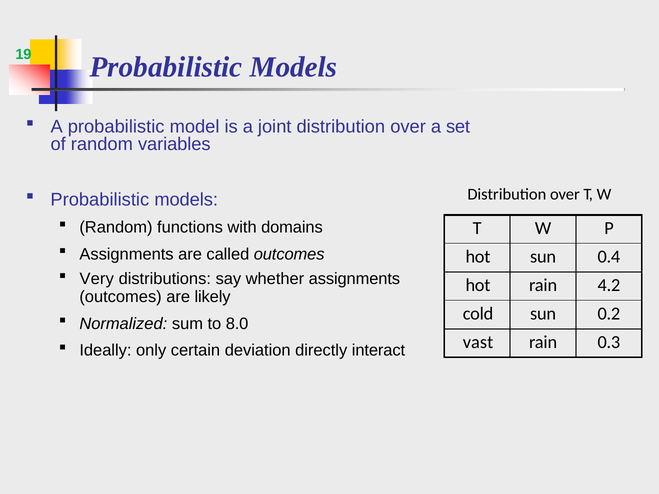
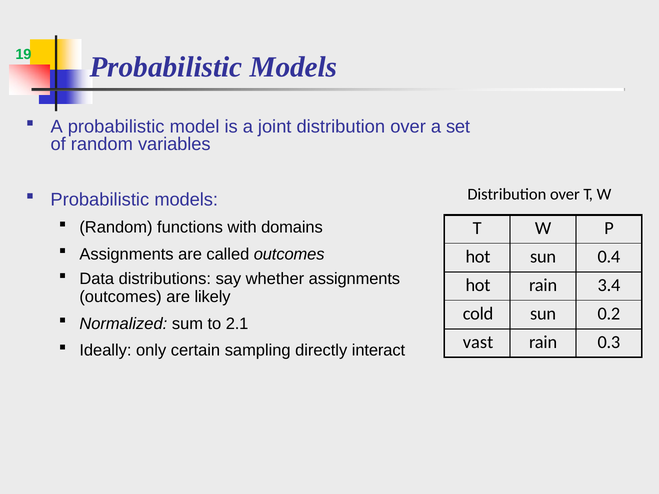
Very: Very -> Data (97, 279)
4.2: 4.2 -> 3.4 (609, 286)
8.0: 8.0 -> 2.1 (237, 324)
deviation: deviation -> sampling (258, 351)
